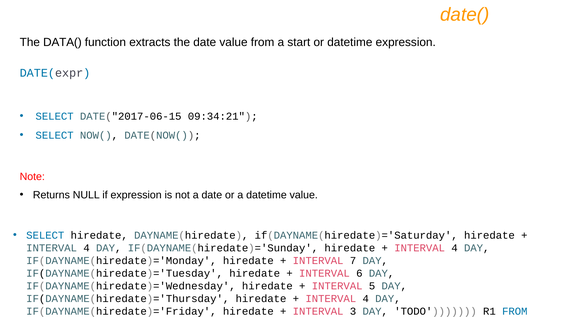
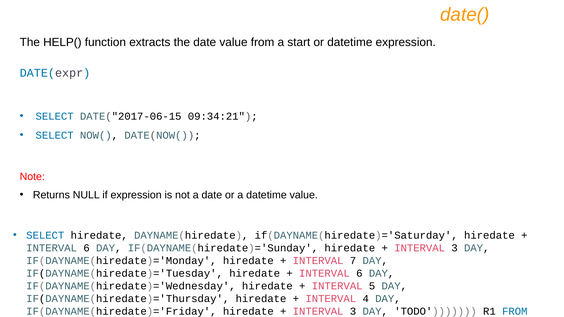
DATA(: DATA( -> HELP( (62, 42)
4: 4 -> 6 (87, 248)
4: 4 -> 3 (455, 248)
